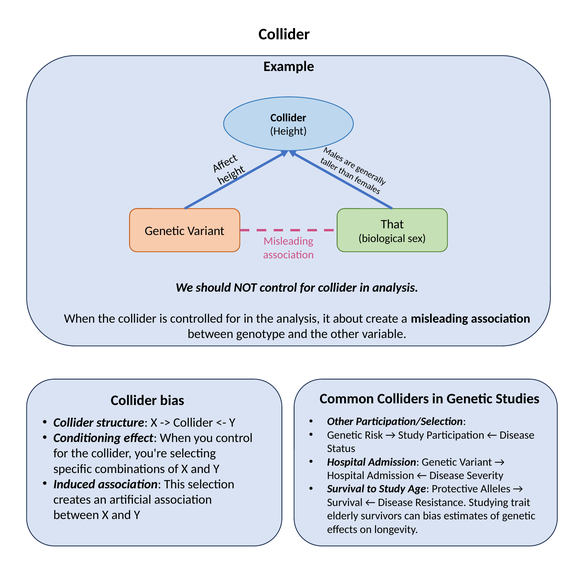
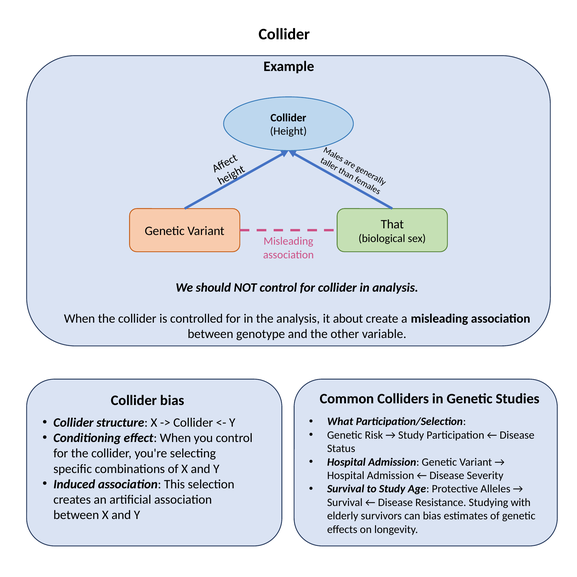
Other: Other -> What (340, 422)
trait: trait -> with (521, 502)
